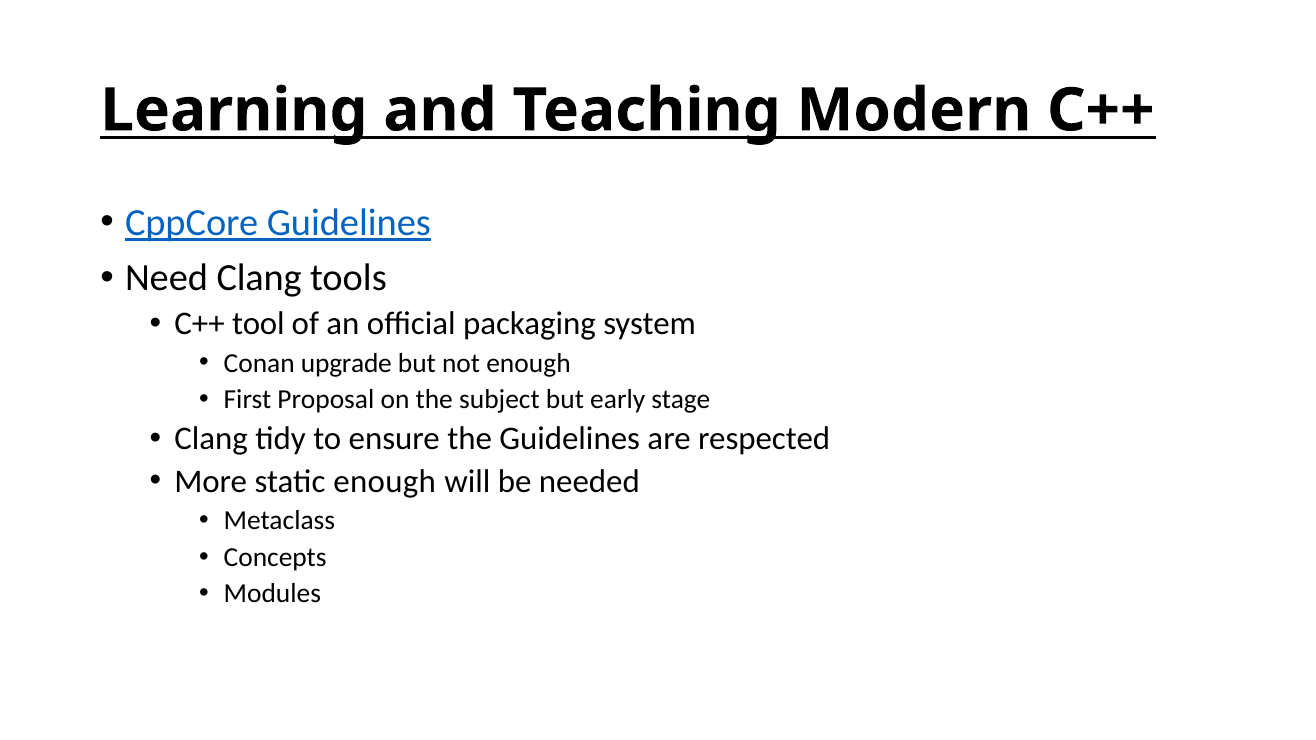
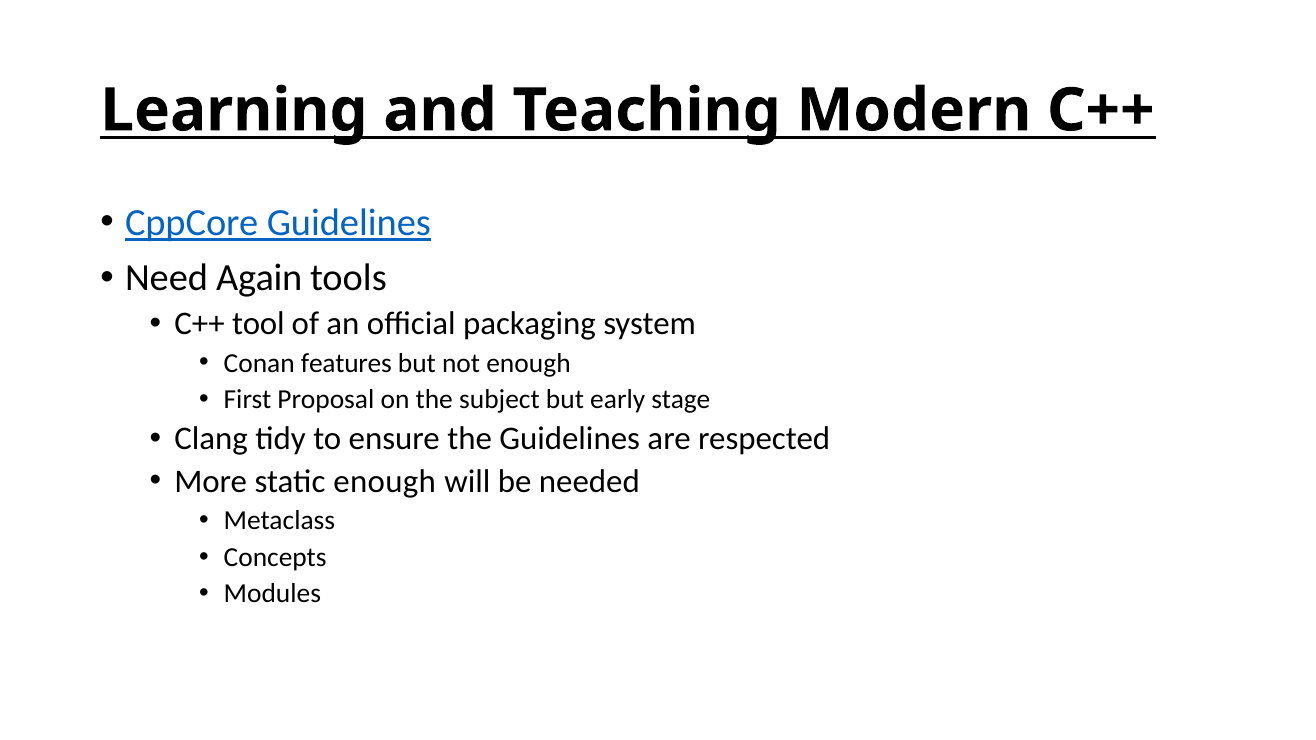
Need Clang: Clang -> Again (259, 278)
upgrade: upgrade -> features (346, 363)
